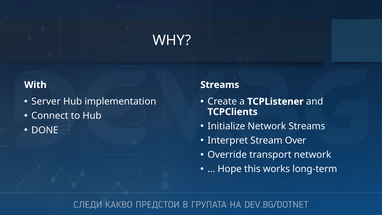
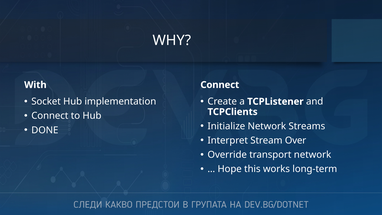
Streams: Streams -> Connect (220, 85)
Server: Server -> Socket (46, 101)
